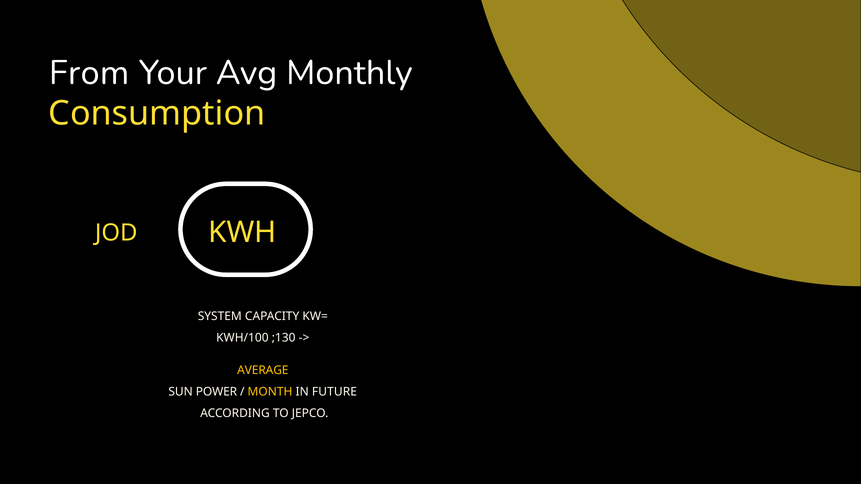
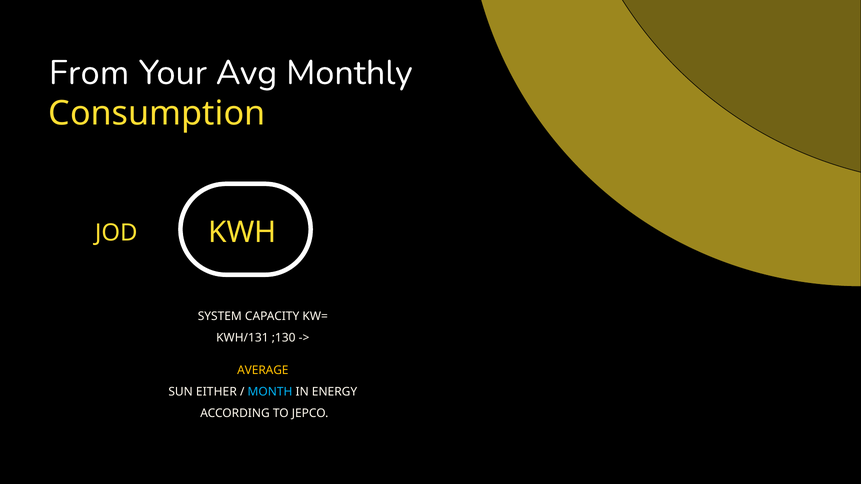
KWH/100: KWH/100 -> KWH/131 (242, 338)
POWER: POWER -> EITHER (216, 392)
MONTH colour: yellow -> light blue (270, 392)
FUTURE: FUTURE -> ENERGY (335, 392)
